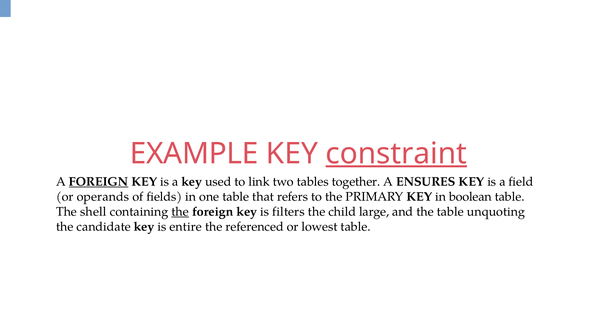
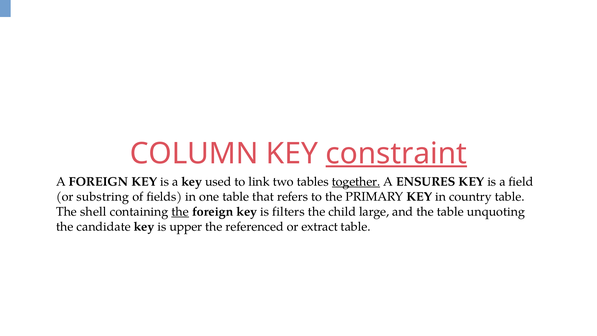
EXAMPLE: EXAMPLE -> COLUMN (194, 153)
FOREIGN underline: present -> none (99, 182)
together underline: none -> present (356, 182)
operands: operands -> substring (103, 197)
boolean: boolean -> country (470, 197)
entire: entire -> upper (186, 226)
lowest: lowest -> extract (320, 226)
